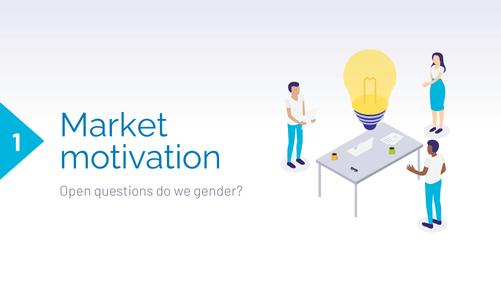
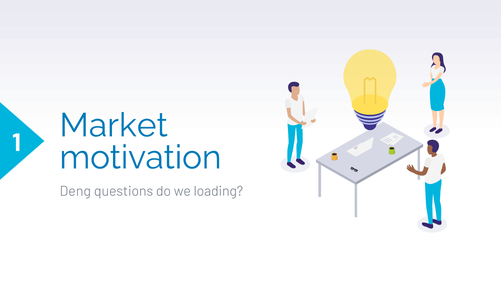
Open: Open -> Deng (75, 191)
gender: gender -> loading (218, 191)
